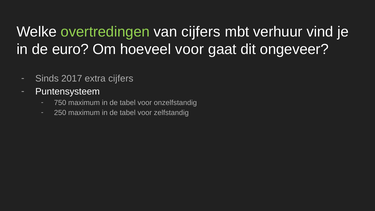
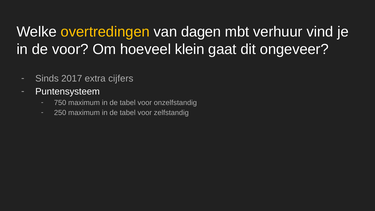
overtredingen colour: light green -> yellow (105, 32)
van cijfers: cijfers -> dagen (201, 32)
de euro: euro -> voor (70, 49)
hoeveel voor: voor -> klein (190, 49)
